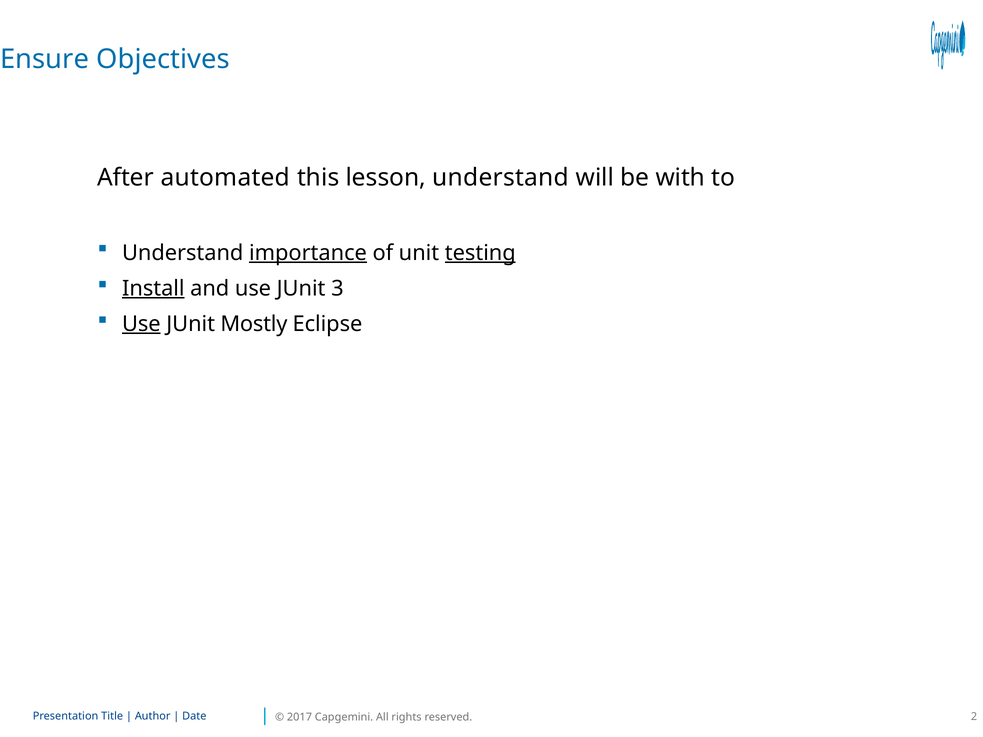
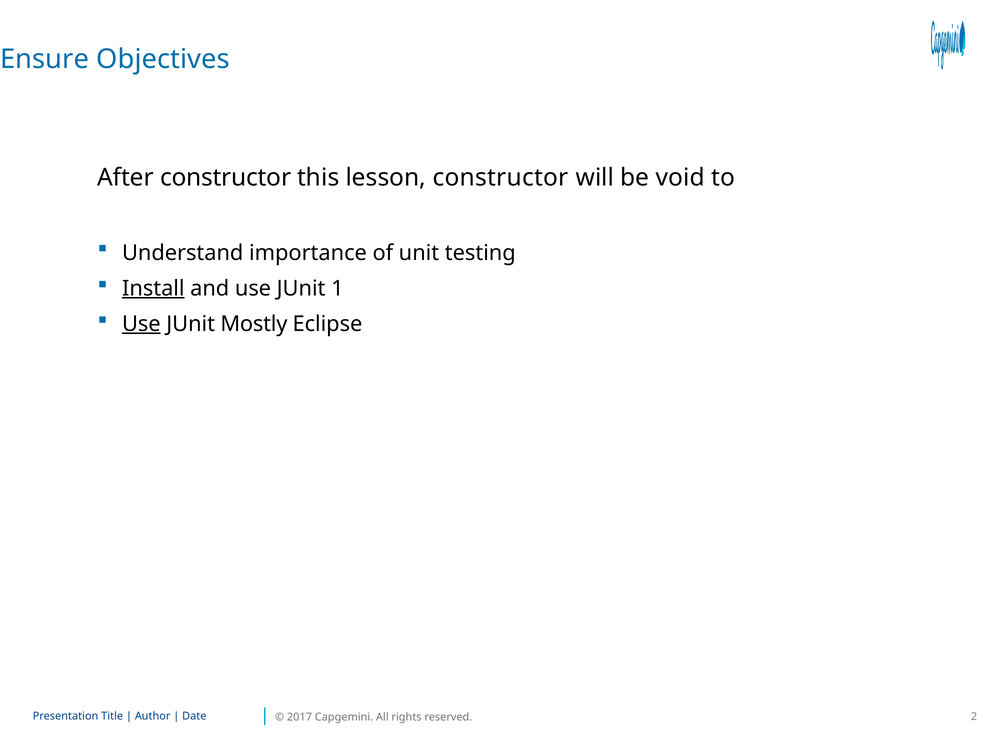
After automated: automated -> constructor (226, 178)
lesson understand: understand -> constructor (501, 178)
with: with -> void (680, 178)
importance underline: present -> none (308, 253)
testing underline: present -> none (480, 253)
3: 3 -> 1 (337, 289)
